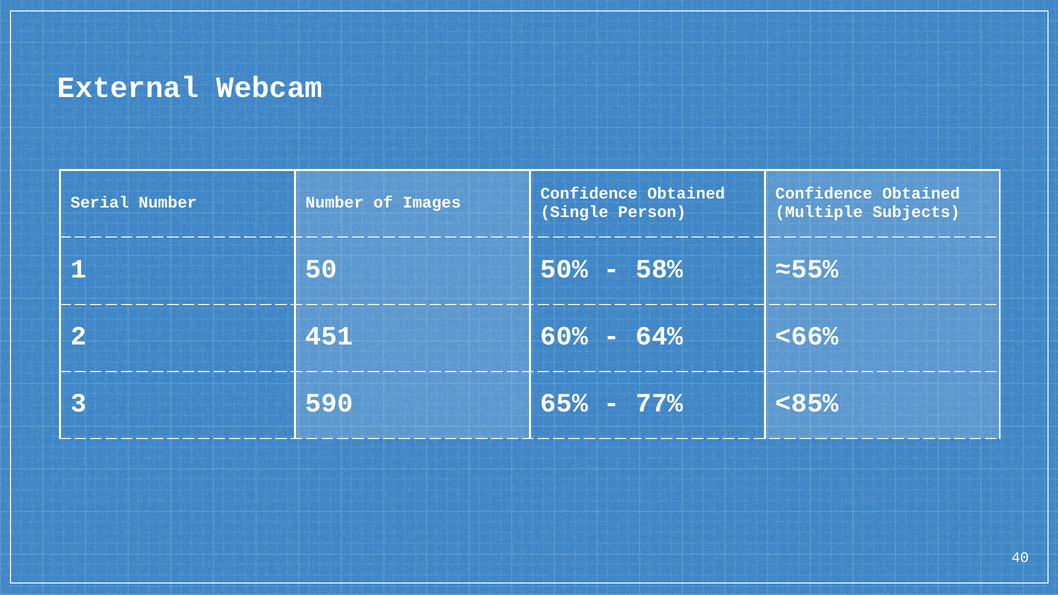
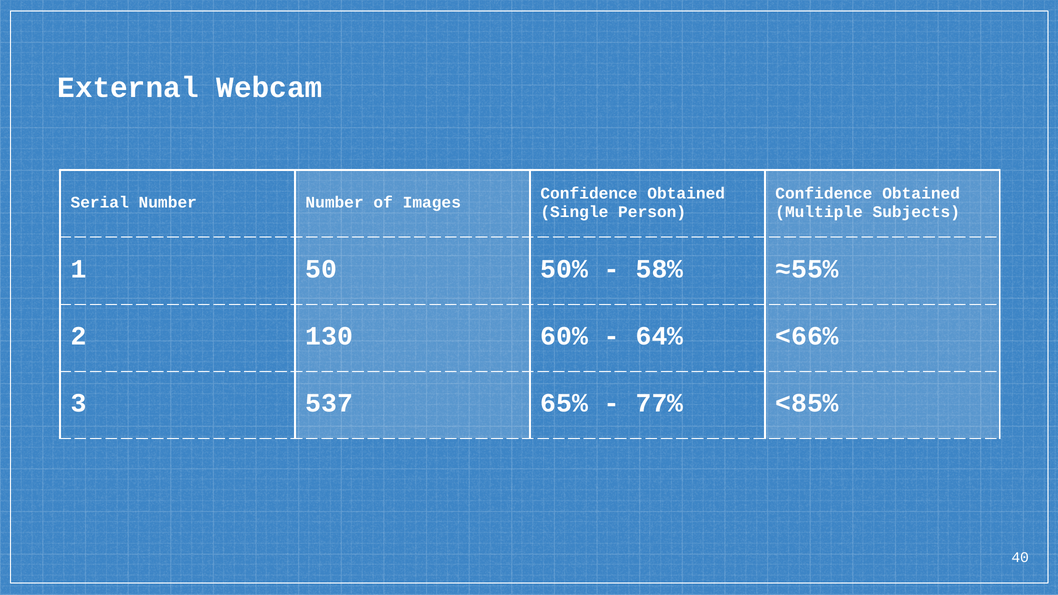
451: 451 -> 130 (329, 336)
590: 590 -> 537 (329, 403)
